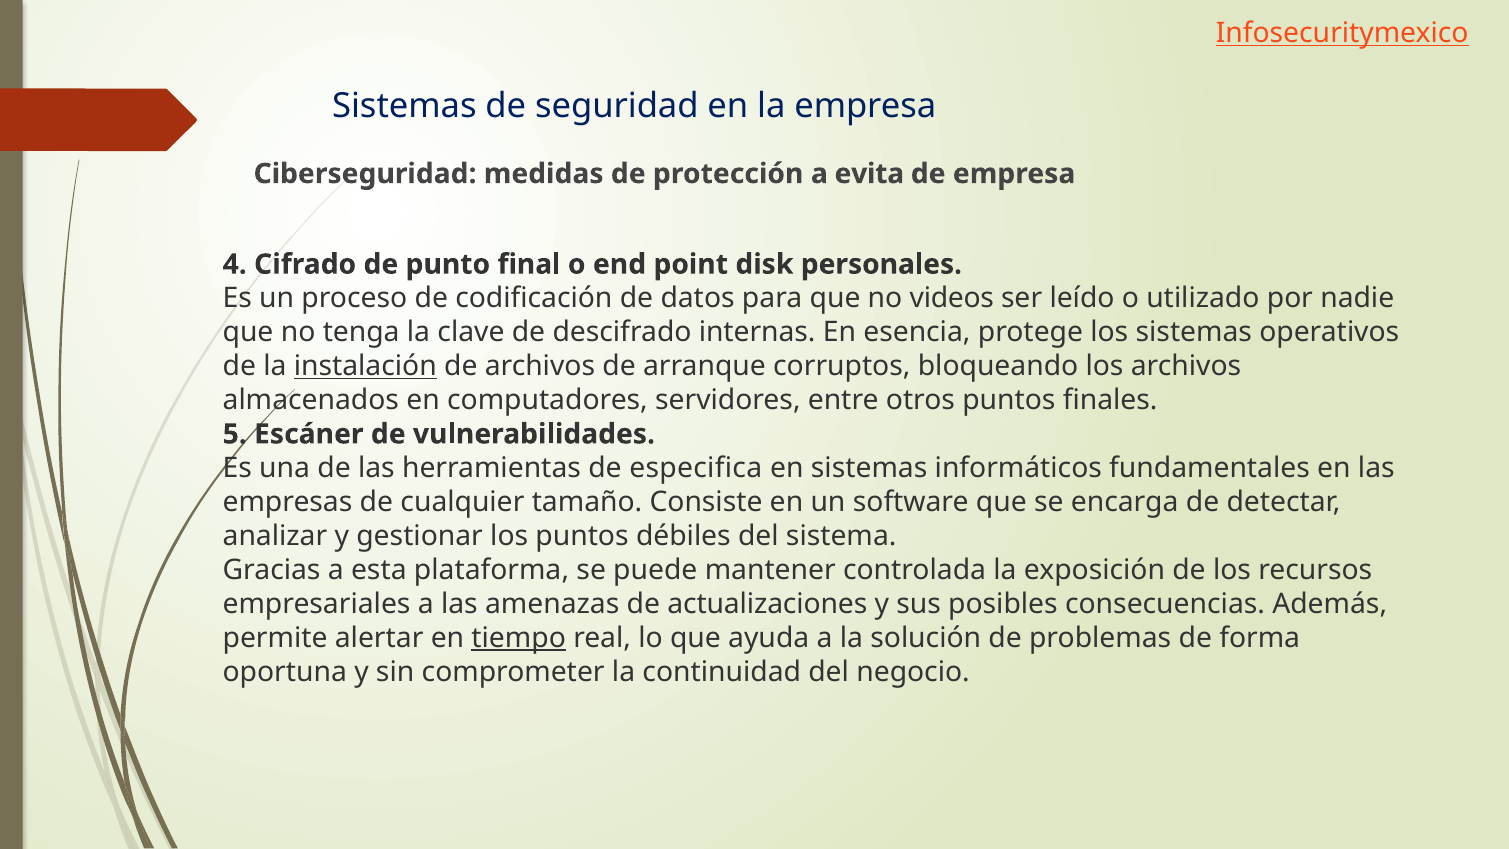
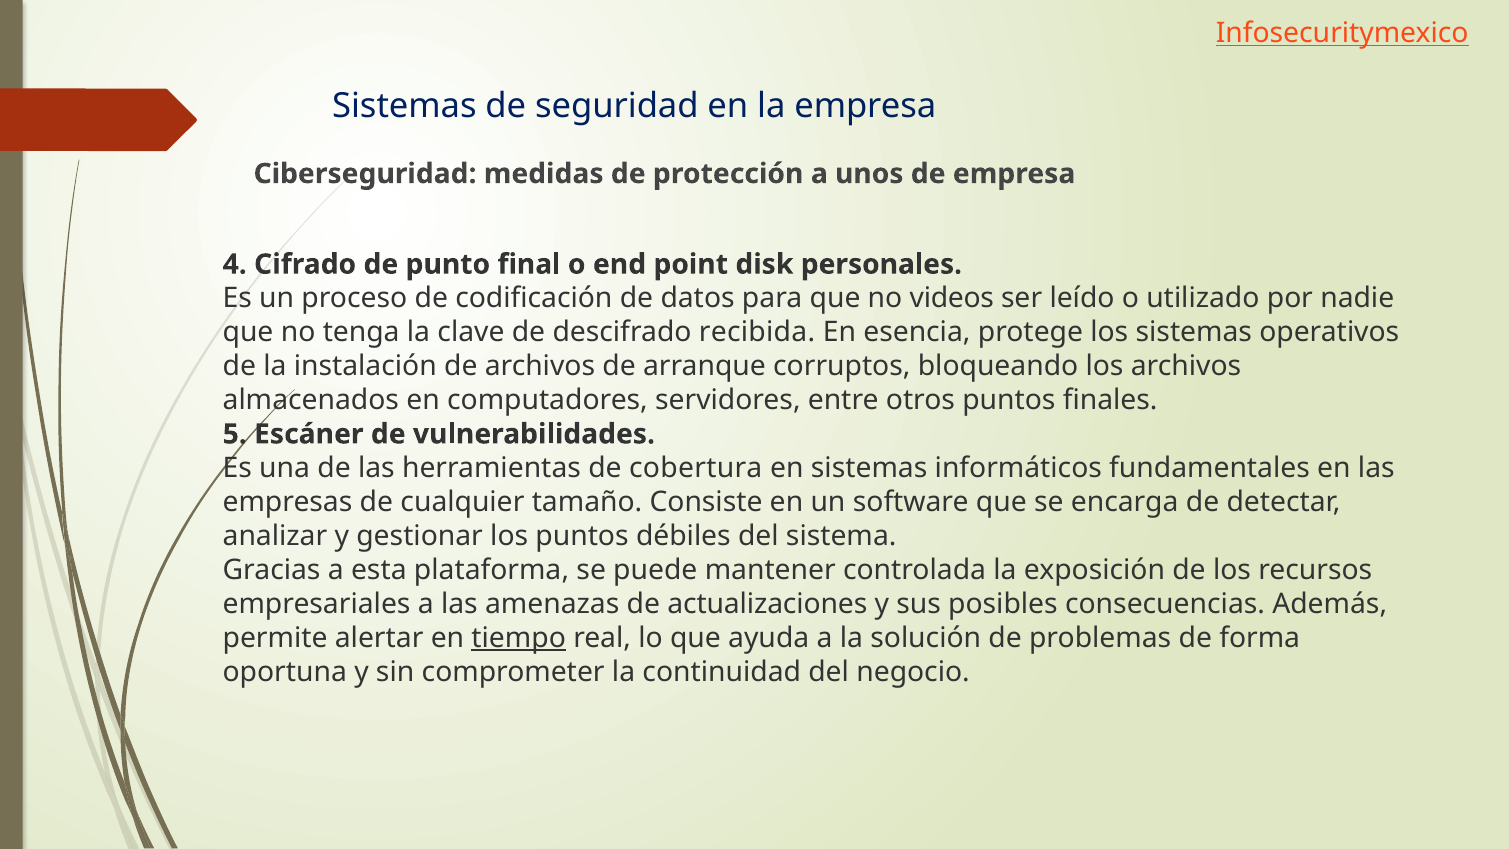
evita: evita -> unos (869, 174)
internas: internas -> recibida (757, 332)
instalación underline: present -> none (365, 366)
especifica: especifica -> cobertura (696, 468)
